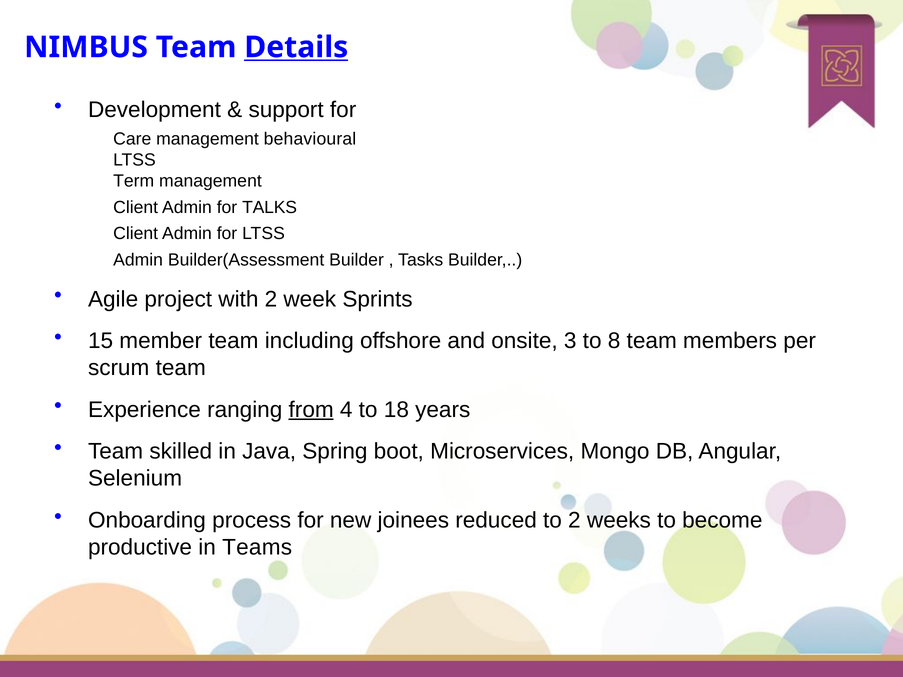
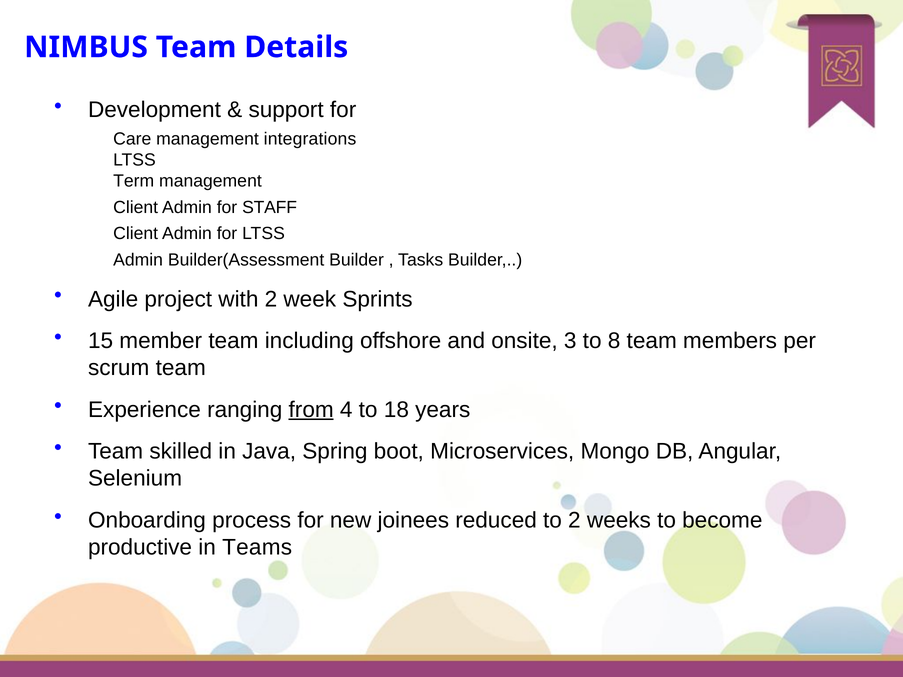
Details underline: present -> none (296, 47)
behavioural: behavioural -> integrations (310, 139)
TALKS: TALKS -> STAFF (270, 207)
